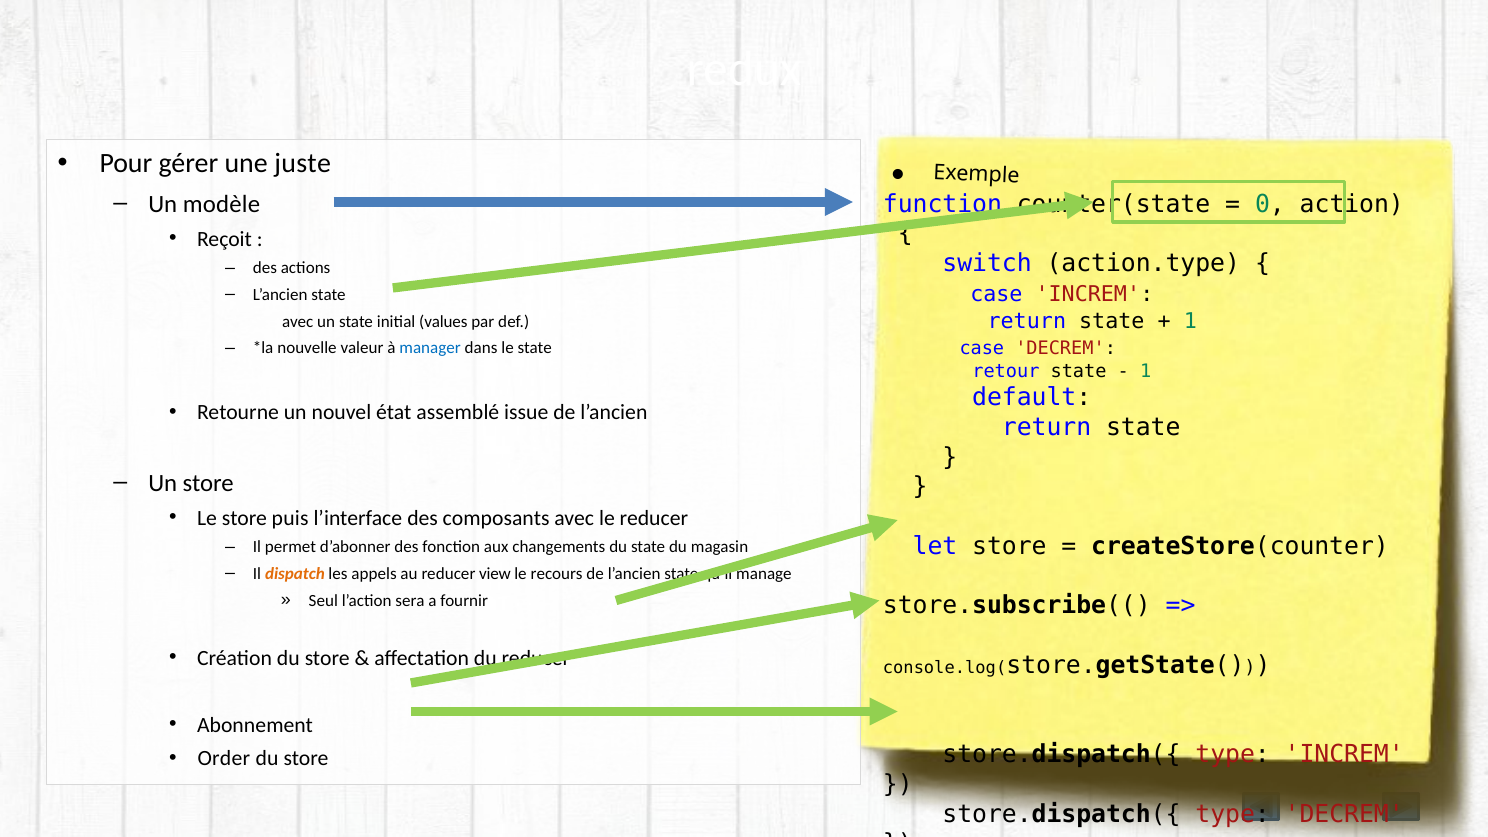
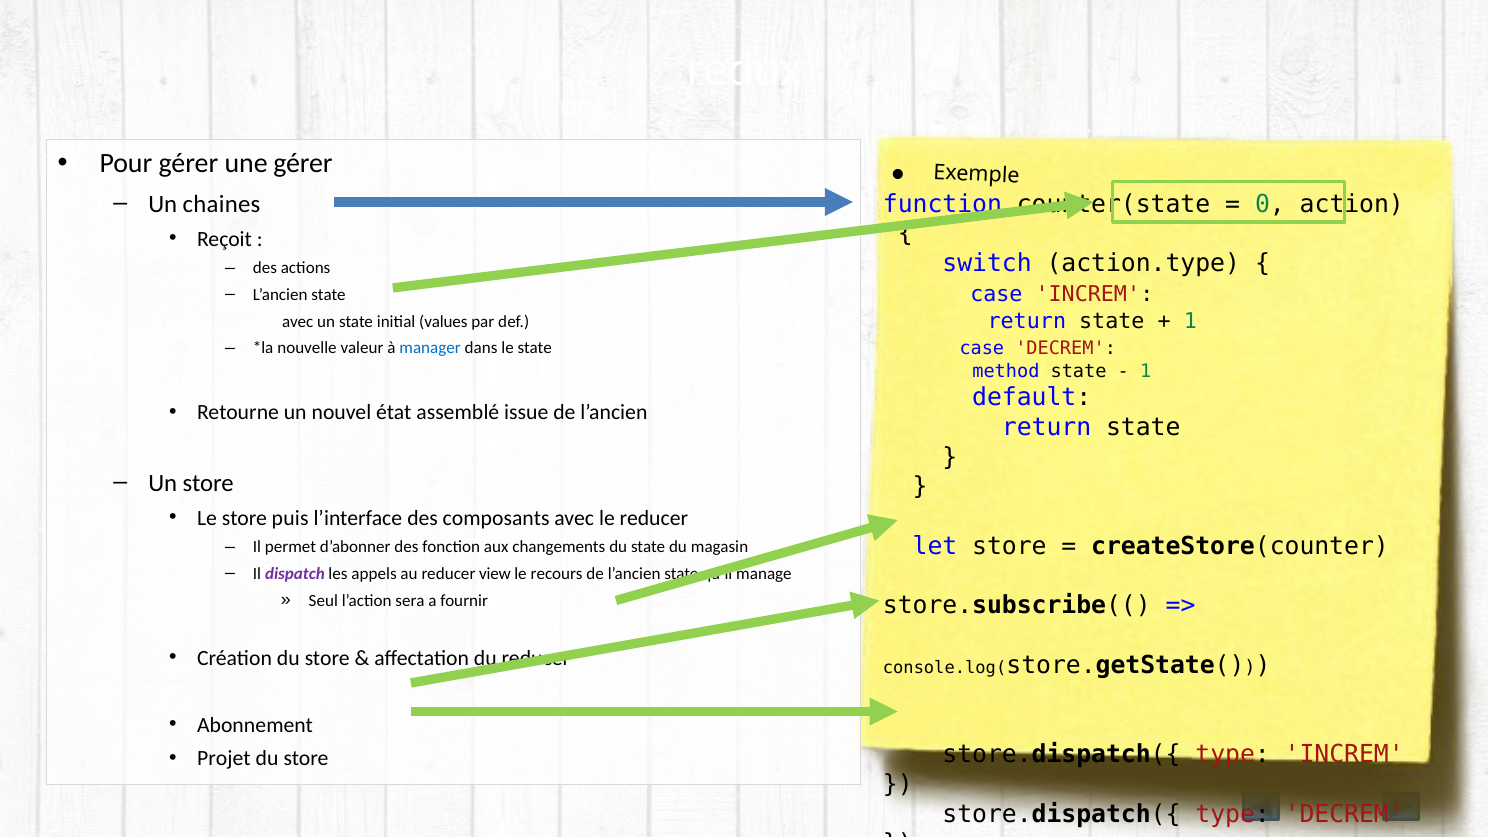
une juste: juste -> gérer (303, 164)
modèle: modèle -> chaines (222, 204)
retour: retour -> method (1006, 371)
dispatch colour: orange -> purple (295, 574)
Order: Order -> Projet (224, 759)
